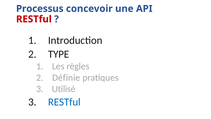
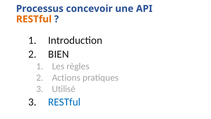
RESTful colour: red -> orange (34, 19)
TYPE: TYPE -> BIEN (59, 54)
Définie: Définie -> Actions (66, 77)
